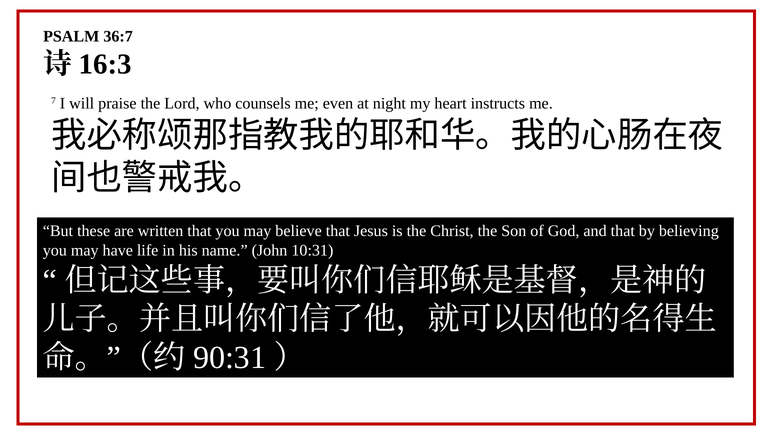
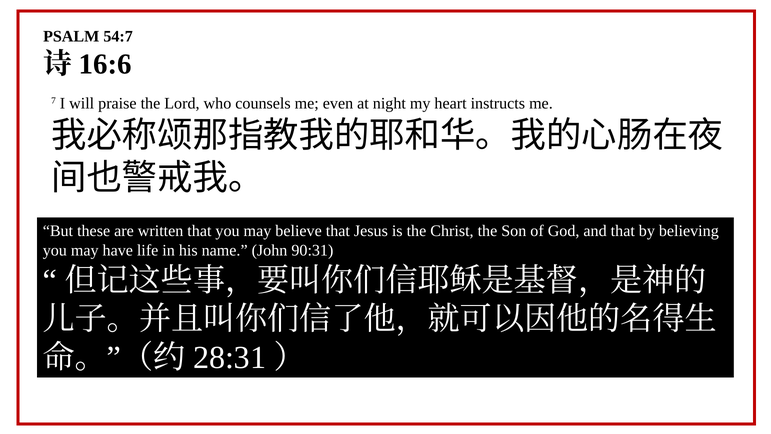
36:7: 36:7 -> 54:7 (118, 36)
16:3: 16:3 -> 16:6 (105, 64)
10:31: 10:31 -> 90:31 (312, 250)
90:31: 90:31 -> 28:31 (230, 357)
